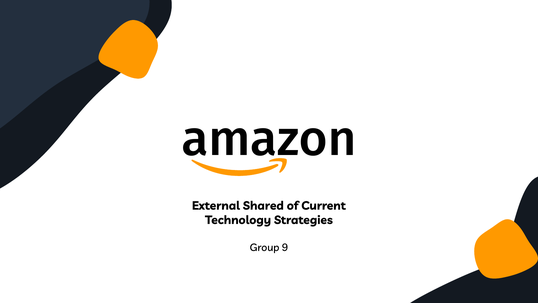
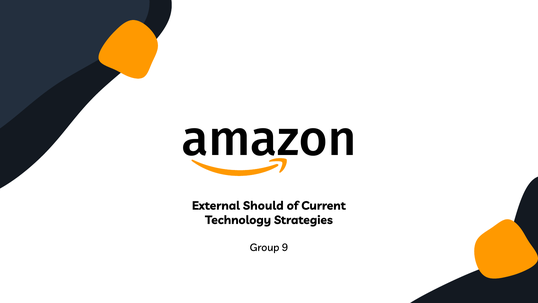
Shared: Shared -> Should (263, 205)
